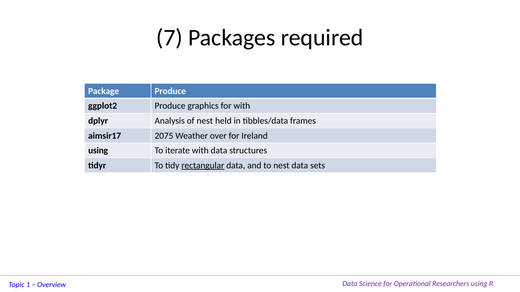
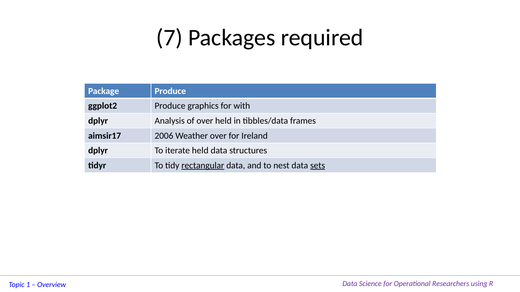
of nest: nest -> over (205, 121)
2075: 2075 -> 2006 (164, 136)
using: using -> dplyr (98, 151)
iterate with: with -> held (200, 151)
sets underline: none -> present (318, 166)
